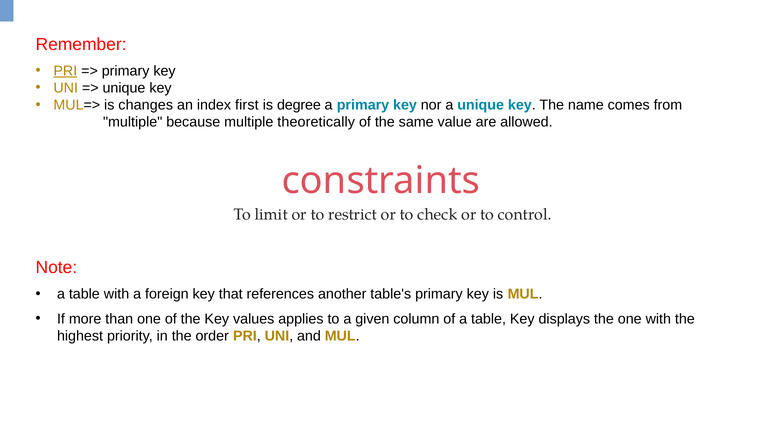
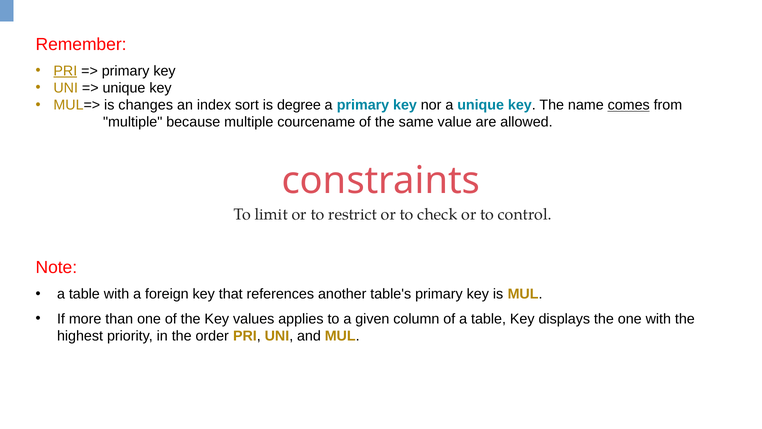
first: first -> sort (247, 105)
comes underline: none -> present (629, 105)
theoretically: theoretically -> courcename (316, 122)
